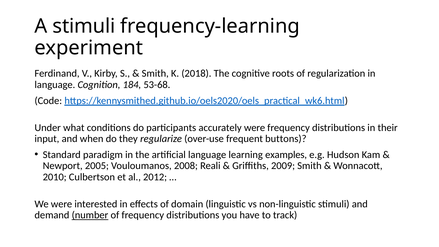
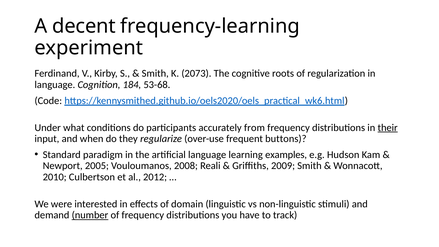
A stimuli: stimuli -> decent (84, 26)
2018: 2018 -> 2073 (196, 73)
accurately were: were -> from (254, 128)
their underline: none -> present (388, 128)
